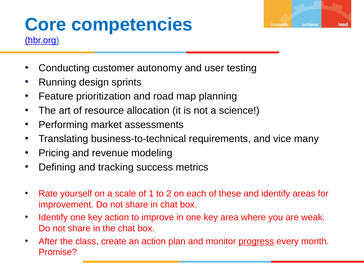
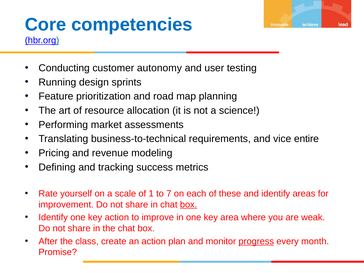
many: many -> entire (306, 139)
2: 2 -> 7 (169, 194)
box underline: none -> present (189, 205)
